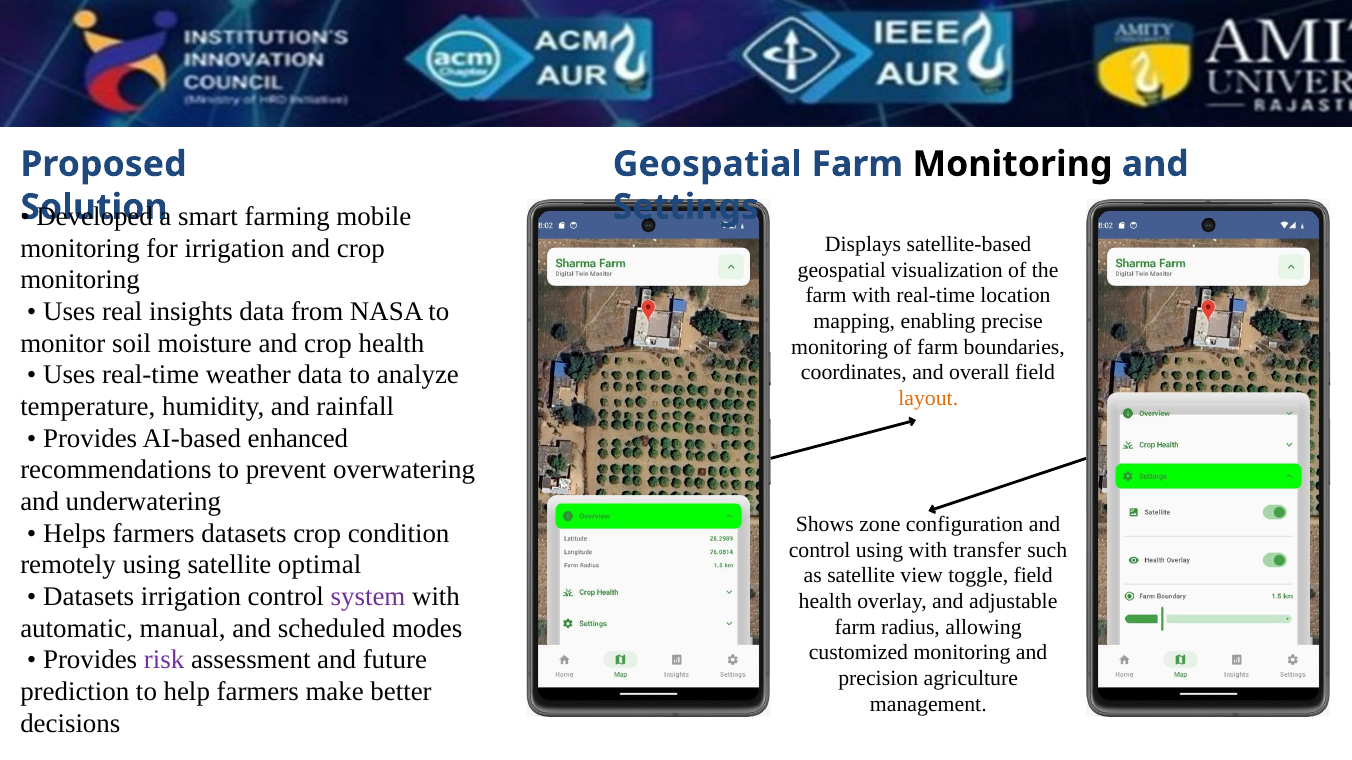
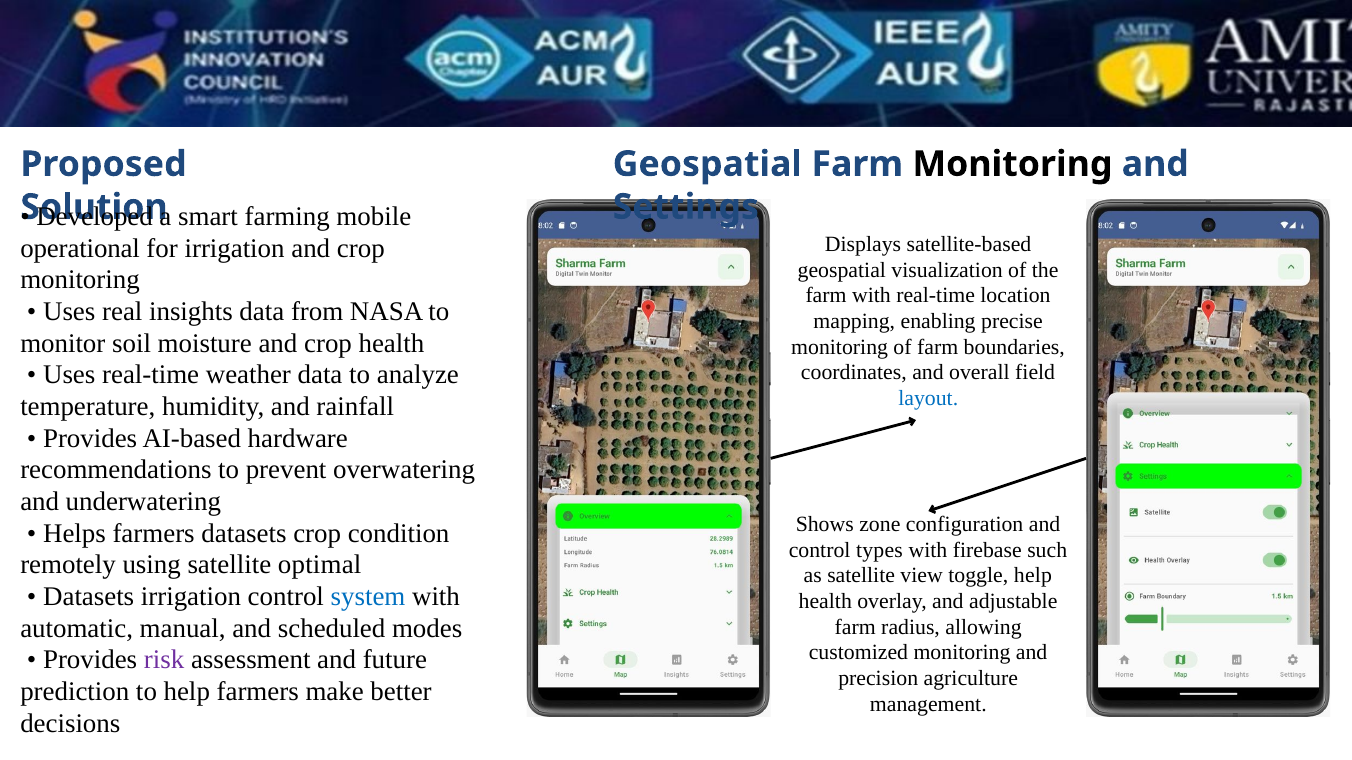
monitoring: monitoring -> operational (80, 248)
layout colour: orange -> blue (928, 398)
enhanced: enhanced -> hardware (298, 439)
control using: using -> types (879, 550)
transfer: transfer -> firebase (987, 550)
toggle field: field -> help (1033, 576)
system colour: purple -> blue (368, 597)
